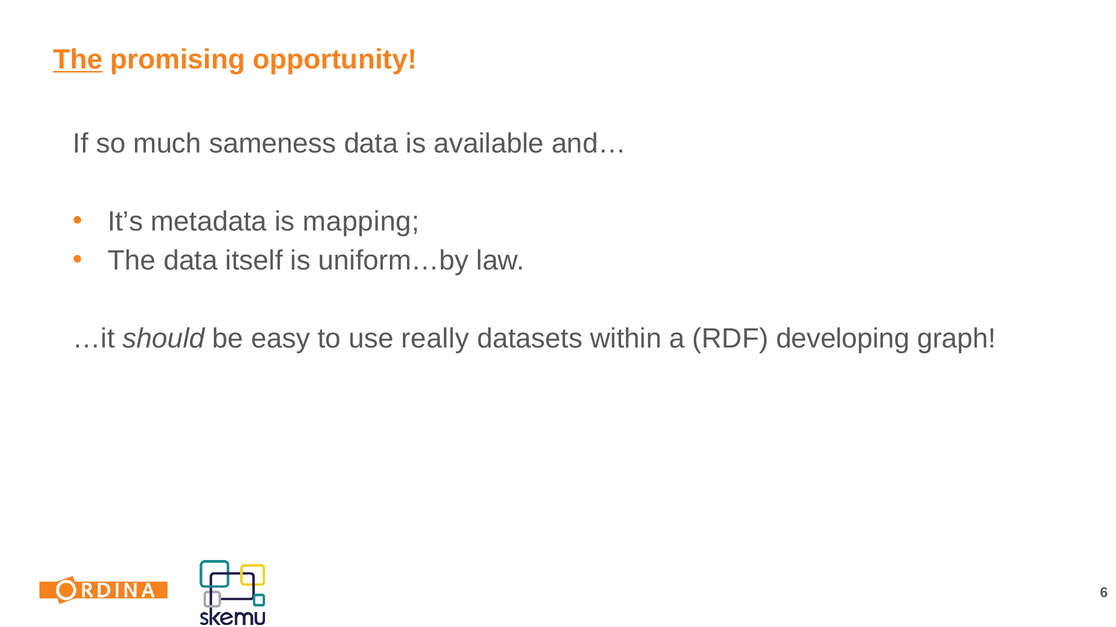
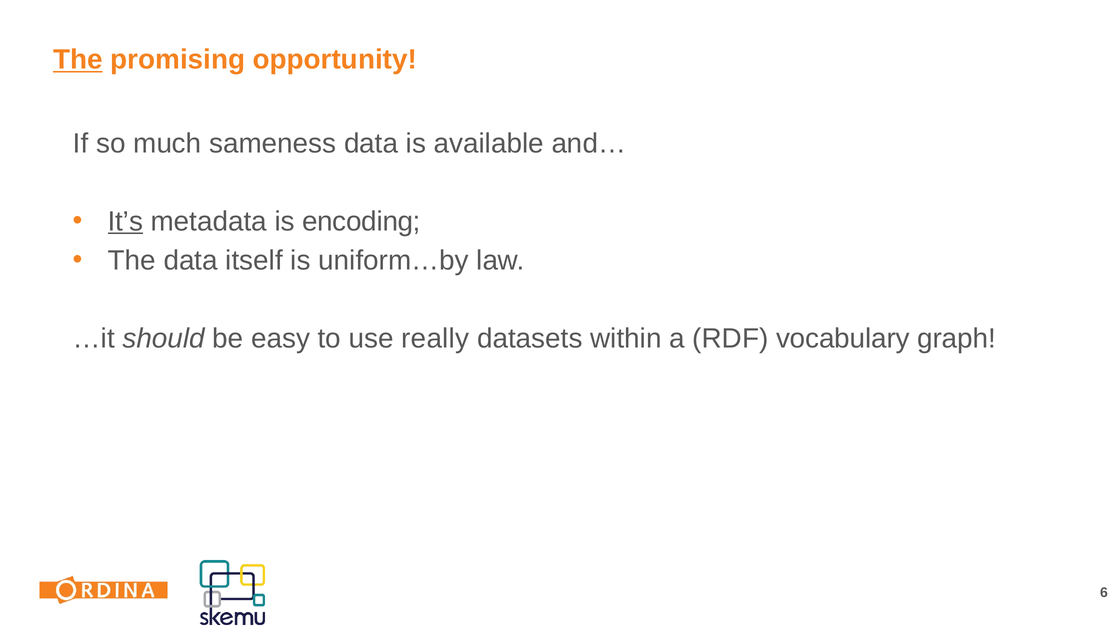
It’s underline: none -> present (125, 222)
mapping: mapping -> encoding (361, 222)
developing: developing -> vocabulary (843, 339)
